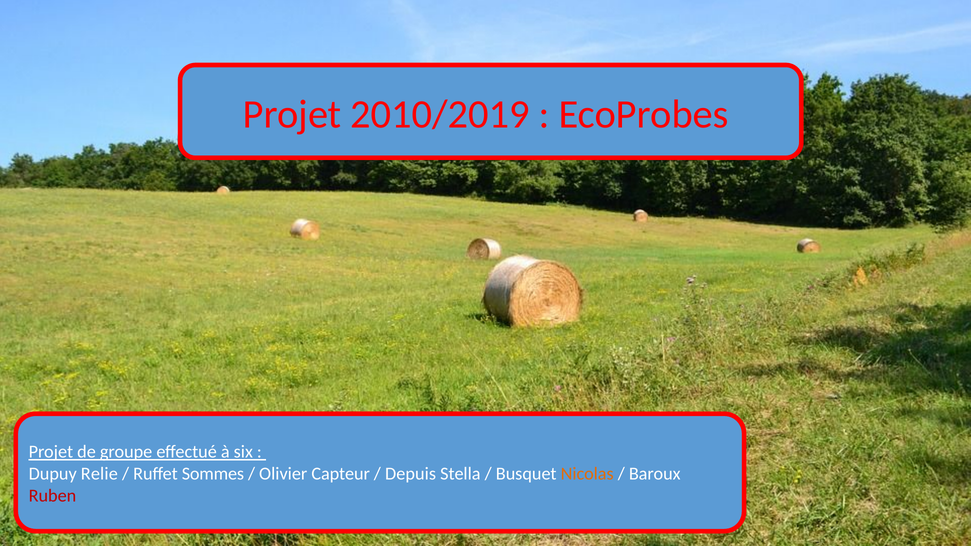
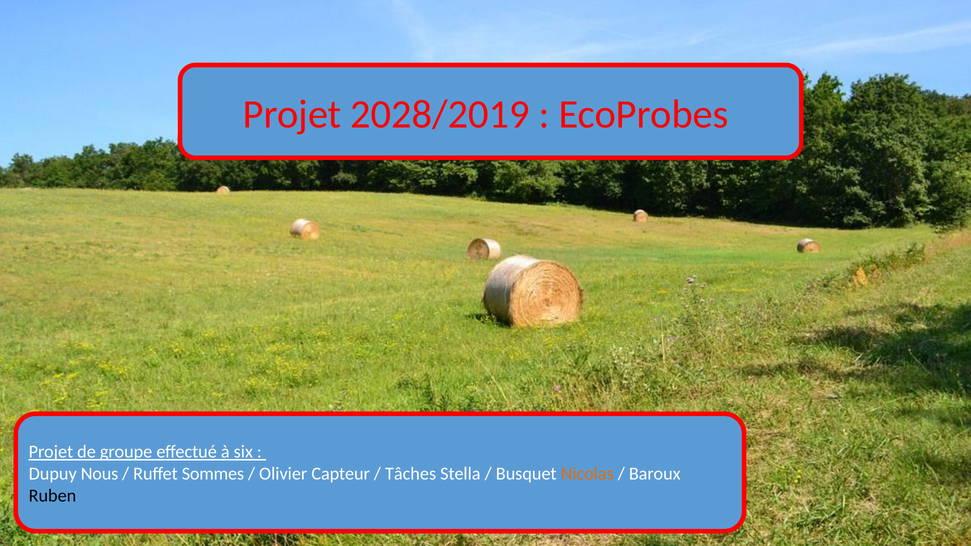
2010/2019: 2010/2019 -> 2028/2019 (440, 114)
Relie: Relie -> Nous (100, 474)
Depuis: Depuis -> Tâches (411, 474)
Ruben colour: red -> black (52, 496)
